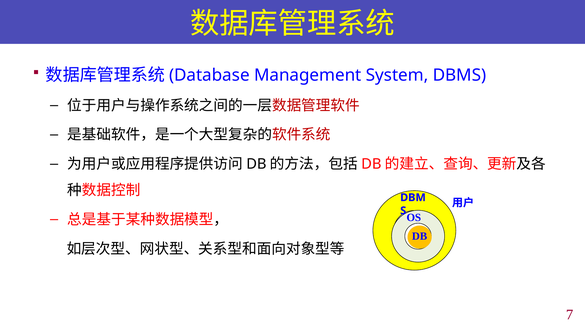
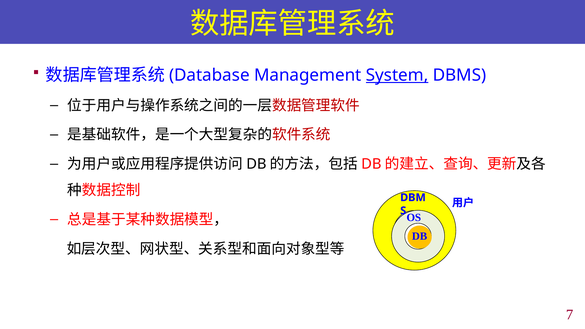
System underline: none -> present (397, 75)
